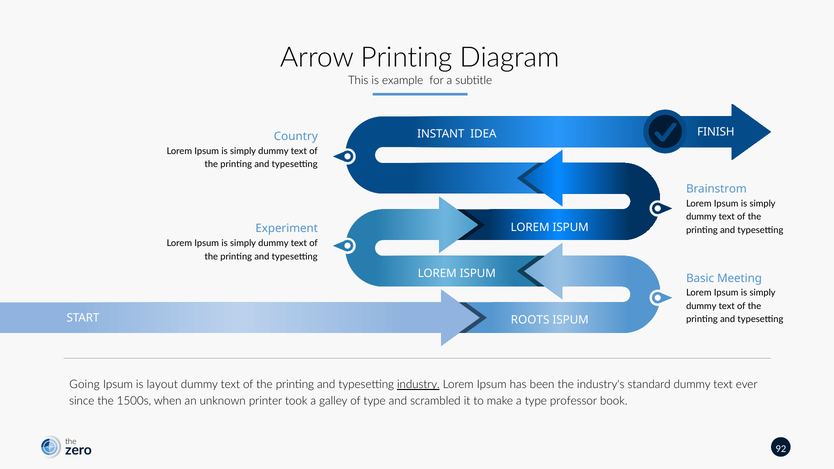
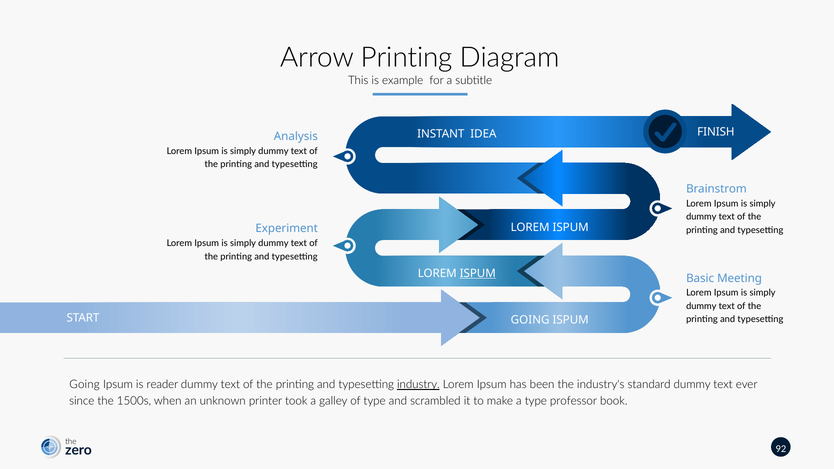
Country: Country -> Analysis (296, 137)
ISPUM underline: none -> present (478, 273)
ROOTS: ROOTS -> GOING (530, 320)
layout: layout -> reader (162, 385)
